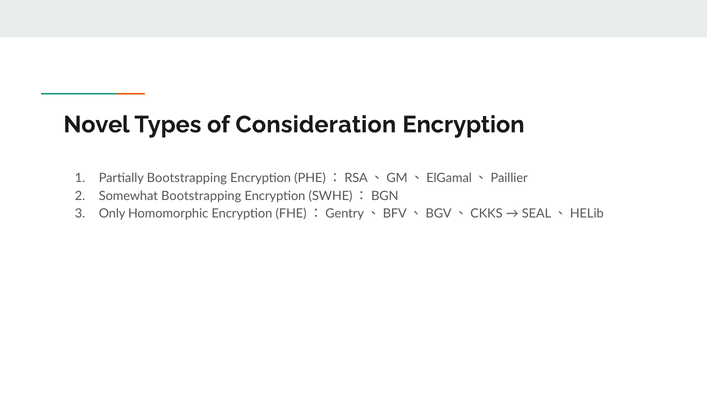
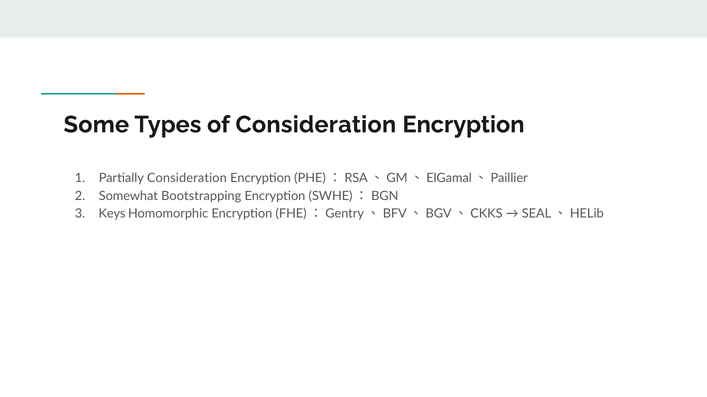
Novel: Novel -> Some (96, 125)
Partially Bootstrapping: Bootstrapping -> Consideration (187, 179)
Only: Only -> Keys (112, 214)
